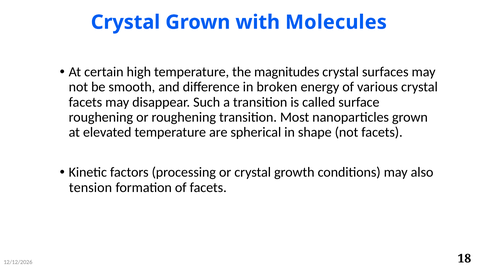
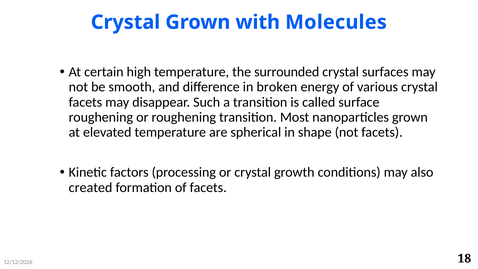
magnitudes: magnitudes -> surrounded (287, 72)
tension: tension -> created (91, 187)
